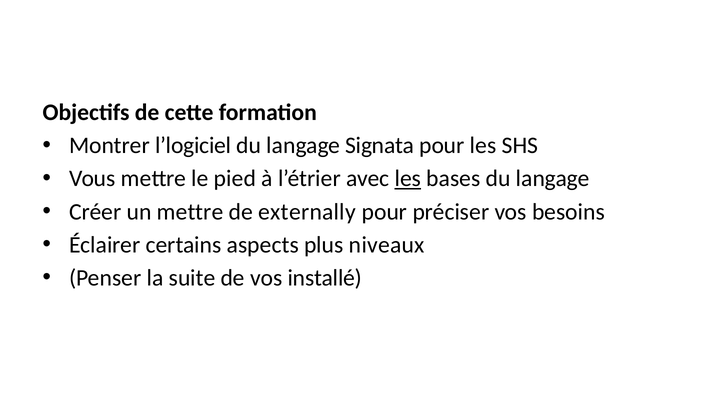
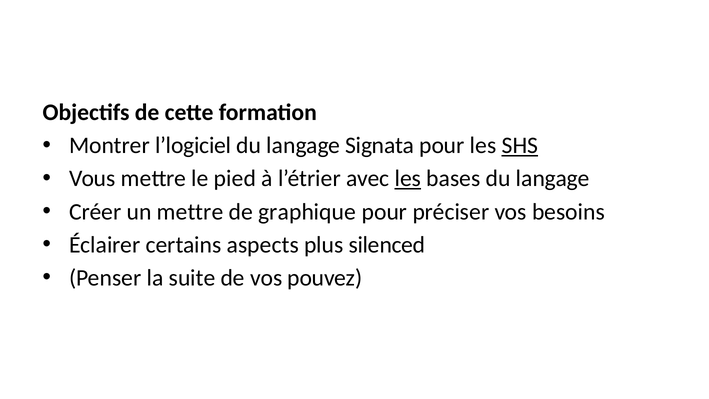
SHS underline: none -> present (520, 146)
externally: externally -> graphique (307, 212)
niveaux: niveaux -> silenced (387, 245)
installé: installé -> pouvez (325, 278)
